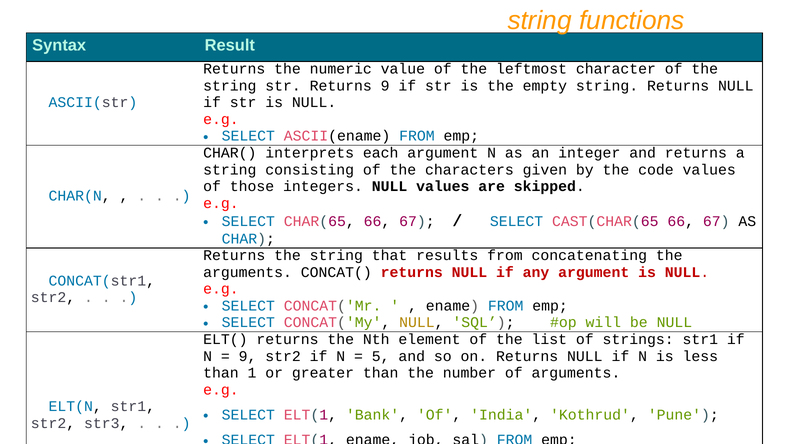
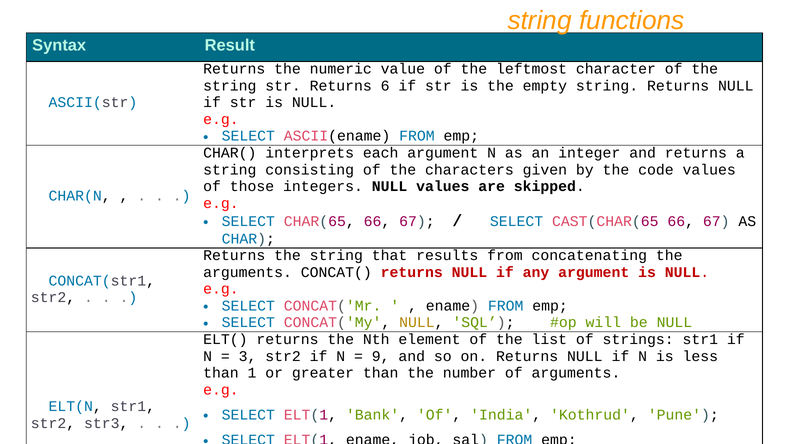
Returns 9: 9 -> 6 (385, 86)
9: 9 -> 3 (248, 356)
5: 5 -> 9 (381, 356)
